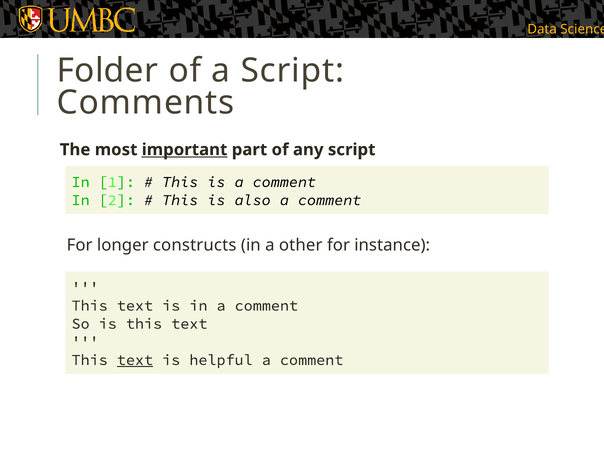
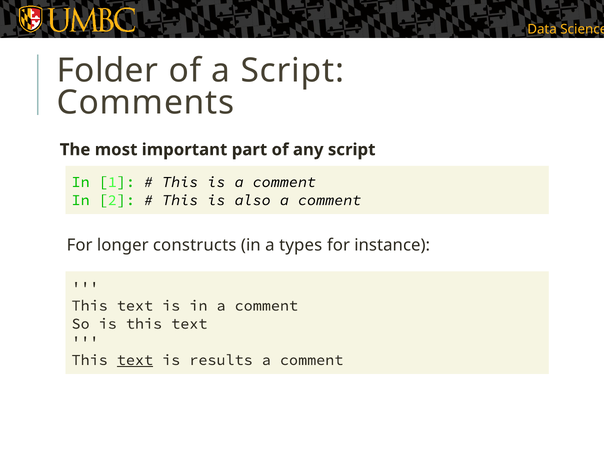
important underline: present -> none (185, 150)
other: other -> types (301, 245)
helpful: helpful -> results (221, 360)
